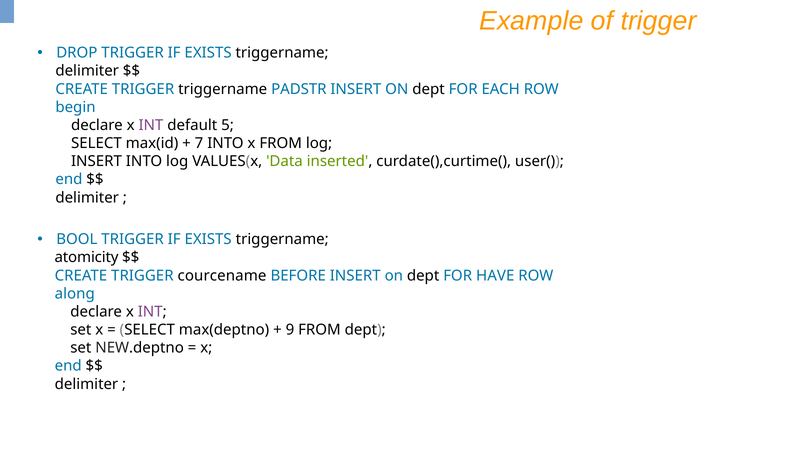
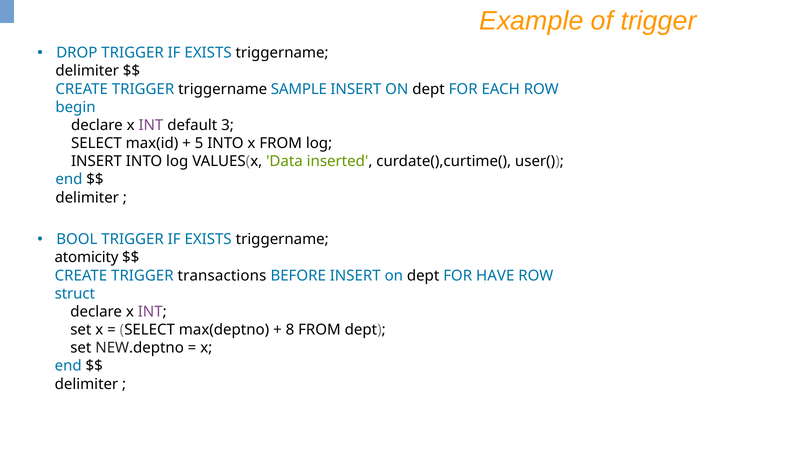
PADSTR: PADSTR -> SAMPLE (299, 89)
5: 5 -> 3 (227, 125)
7: 7 -> 5 (199, 143)
courcename: courcename -> transactions (222, 275)
along: along -> struct (75, 293)
9: 9 -> 8 (290, 330)
